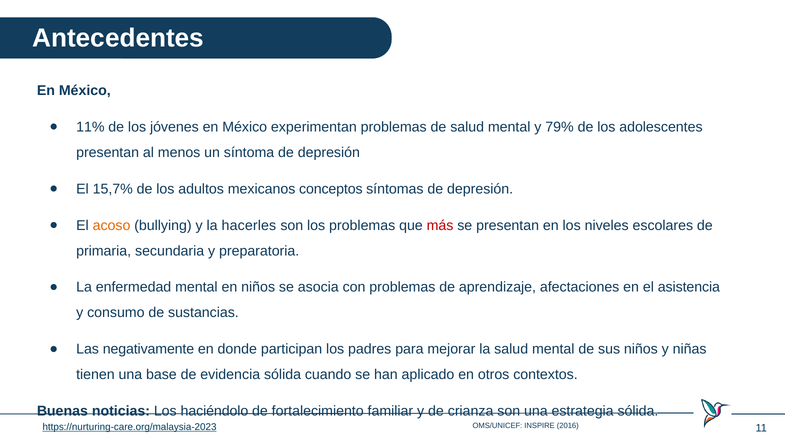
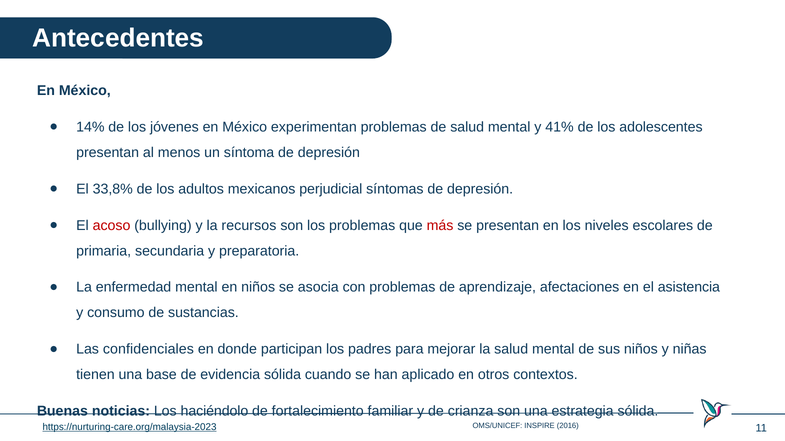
11%: 11% -> 14% (90, 127)
79%: 79% -> 41% (560, 127)
15,7%: 15,7% -> 33,8% (113, 189)
conceptos: conceptos -> perjudicial (331, 189)
acoso colour: orange -> red (112, 226)
hacerles: hacerles -> recursos (249, 226)
negativamente: negativamente -> confidenciales (148, 350)
